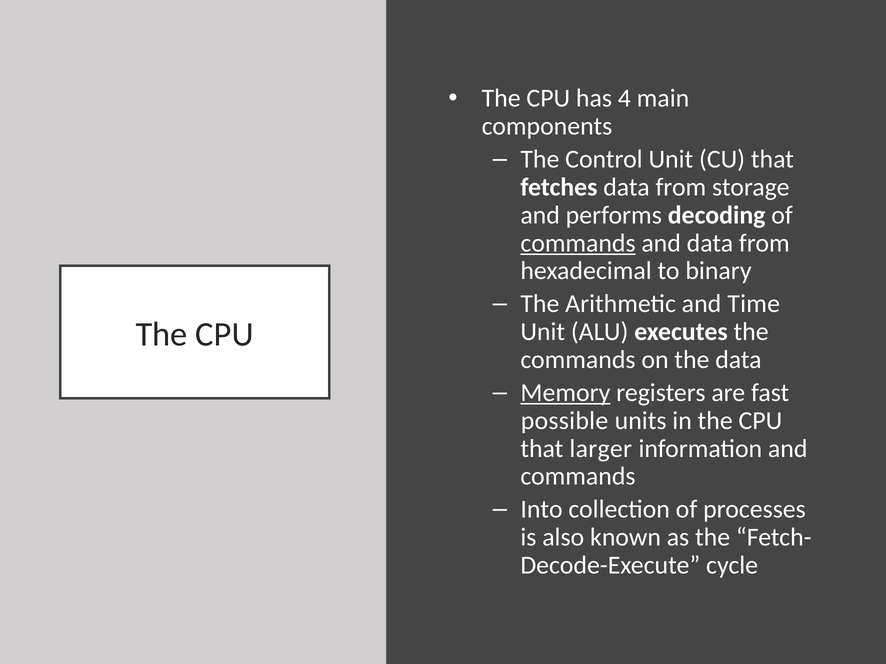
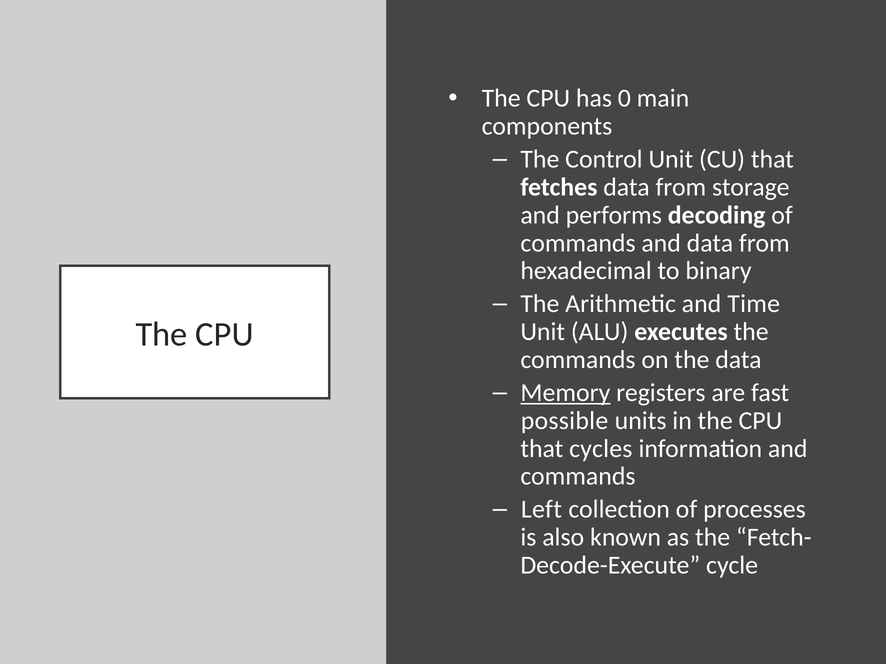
4: 4 -> 0 (624, 99)
commands underline: present -> none (578, 243)
larger: larger -> cycles (601, 449)
Into: Into -> Left (541, 510)
